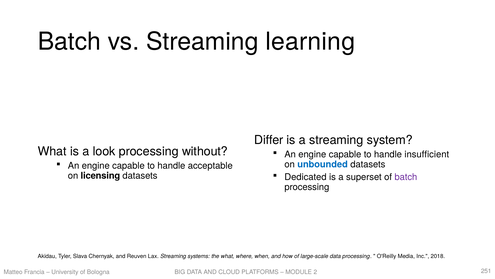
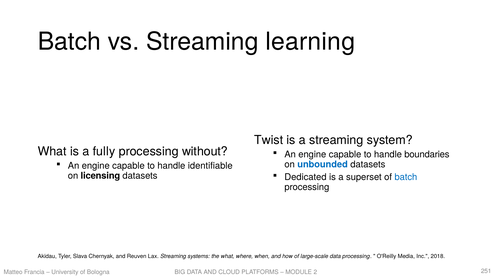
Differ: Differ -> Twist (269, 140)
look: look -> fully (104, 151)
insufficient: insufficient -> boundaries (427, 154)
acceptable: acceptable -> identifiable (210, 165)
batch colour: purple -> blue (406, 177)
